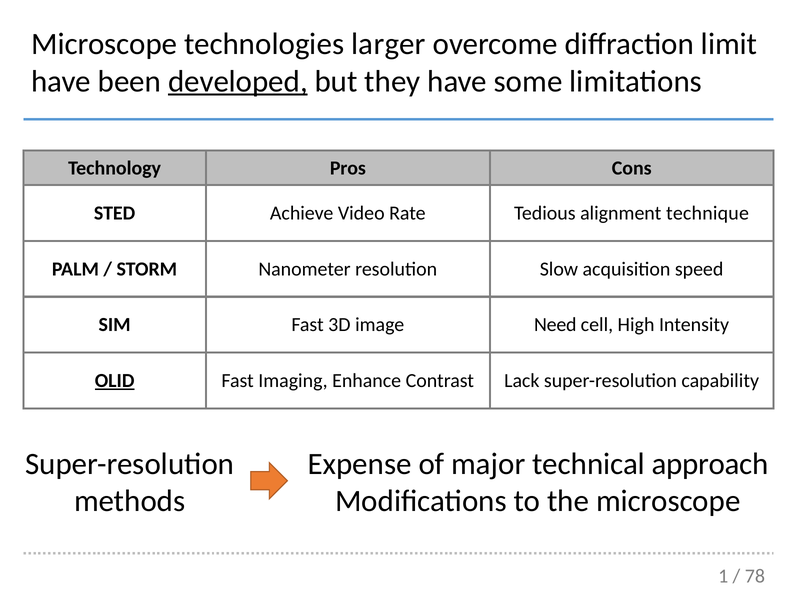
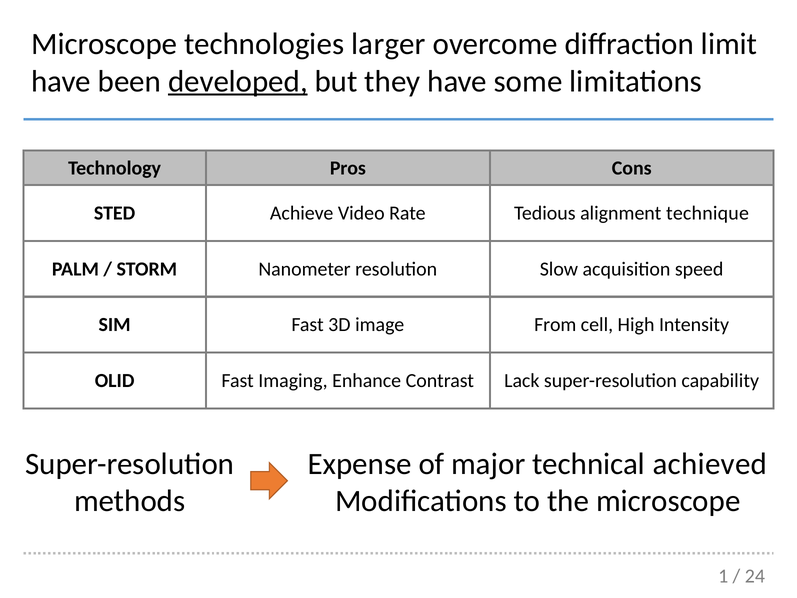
Need: Need -> From (555, 325)
OLID underline: present -> none (115, 381)
approach: approach -> achieved (710, 464)
78: 78 -> 24 (755, 576)
